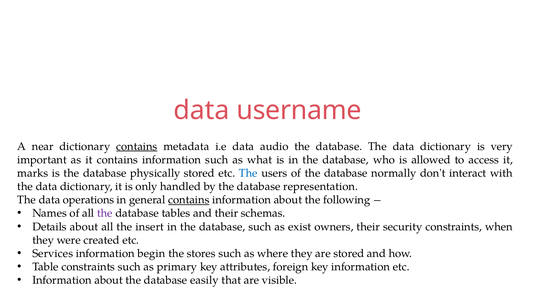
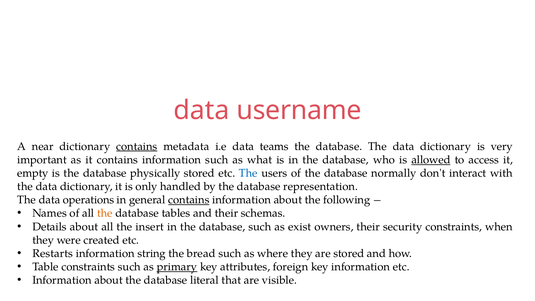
audio: audio -> teams (274, 146)
allowed underline: none -> present (431, 160)
marks: marks -> empty (33, 173)
the colour: purple -> orange (105, 213)
Services: Services -> Restarts (53, 253)
begin: begin -> string (152, 253)
stores: stores -> bread (201, 253)
primary underline: none -> present (177, 267)
easily: easily -> literal (204, 280)
